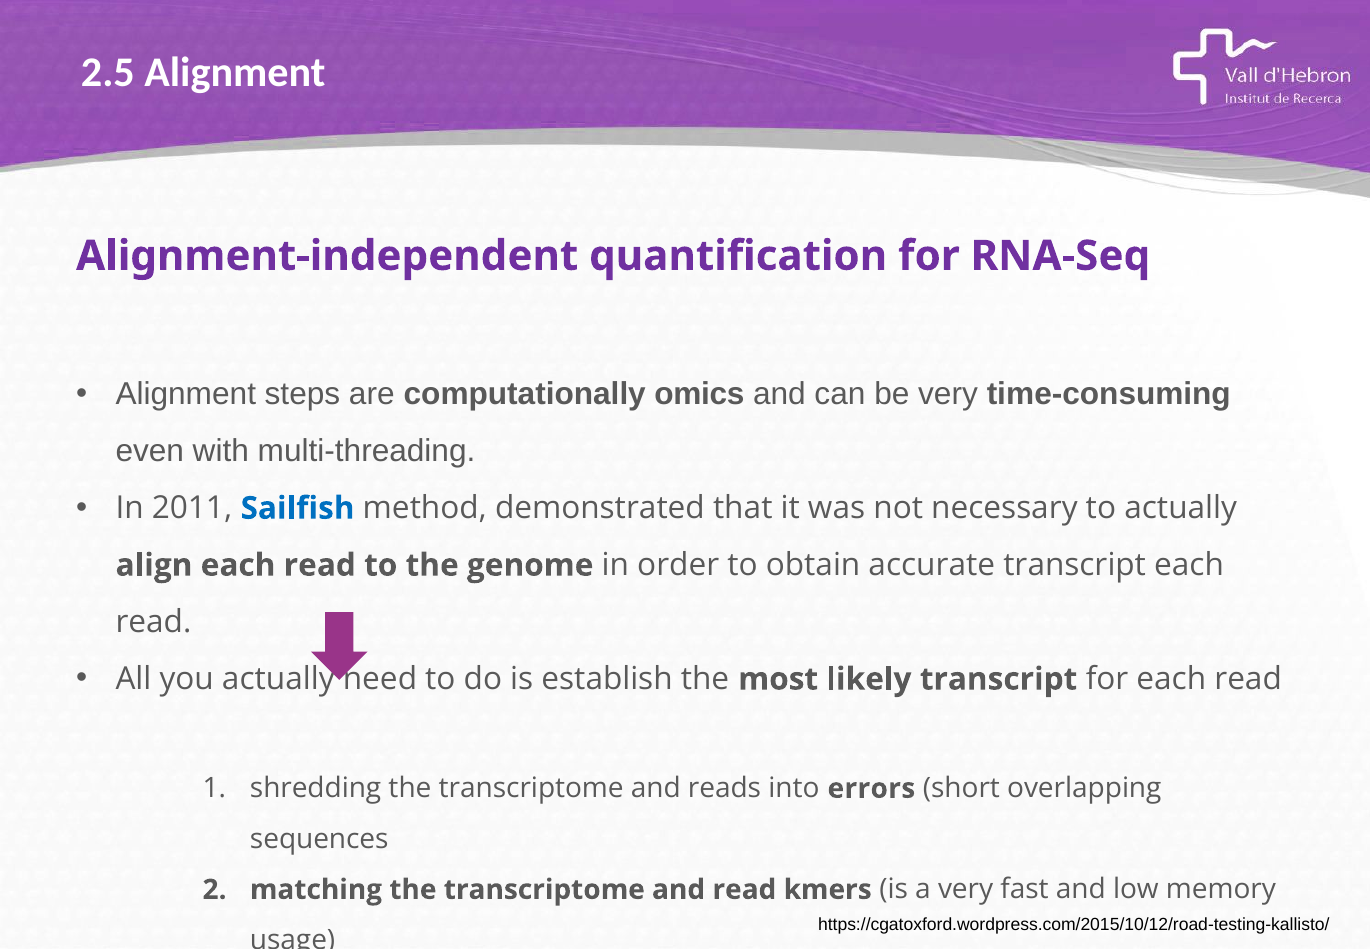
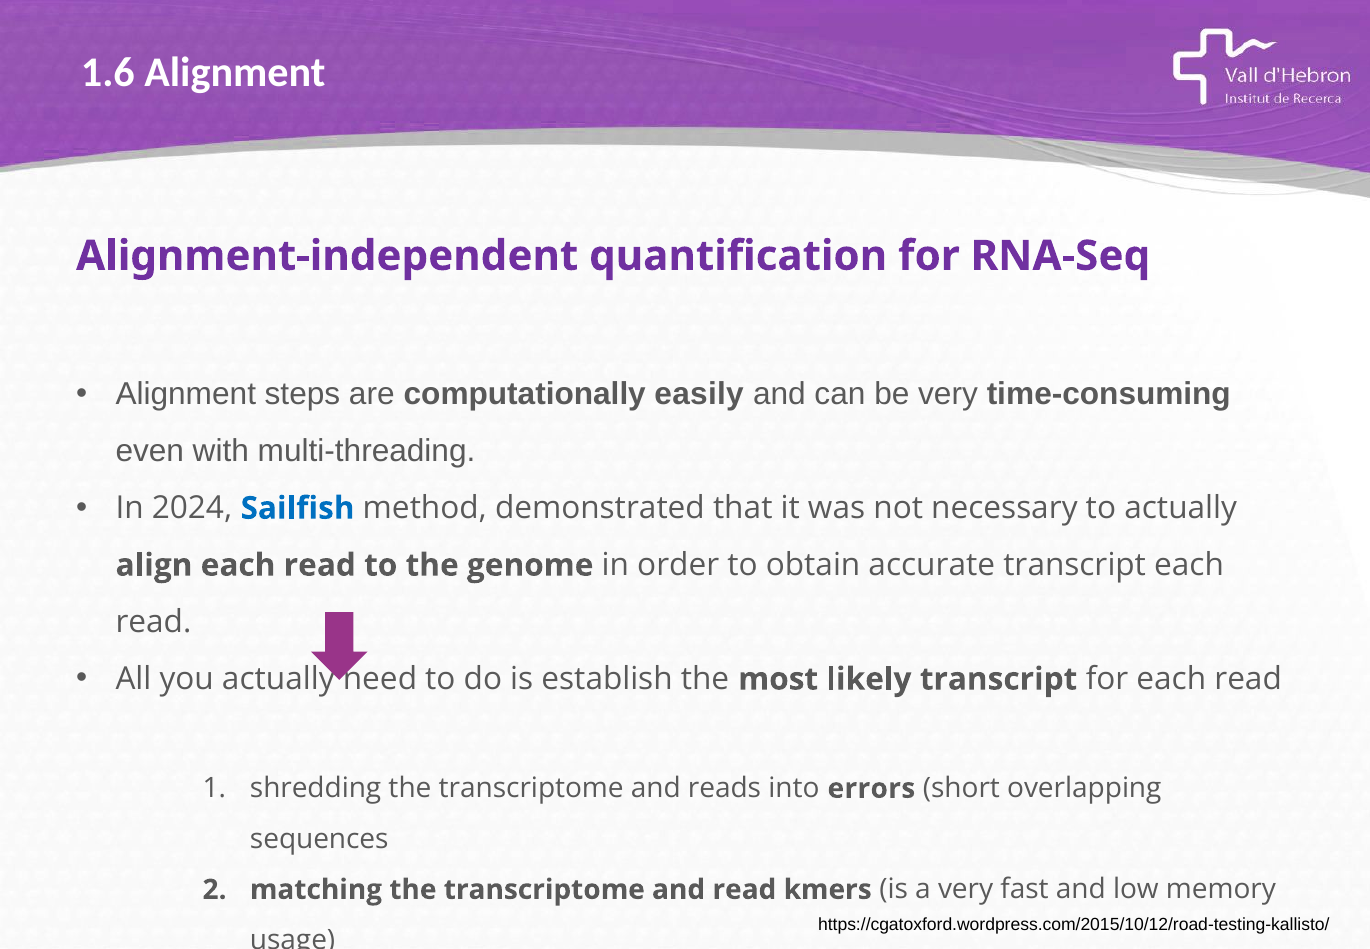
2.5: 2.5 -> 1.6 (108, 72)
omics: omics -> easily (699, 394)
2011: 2011 -> 2024 (192, 508)
